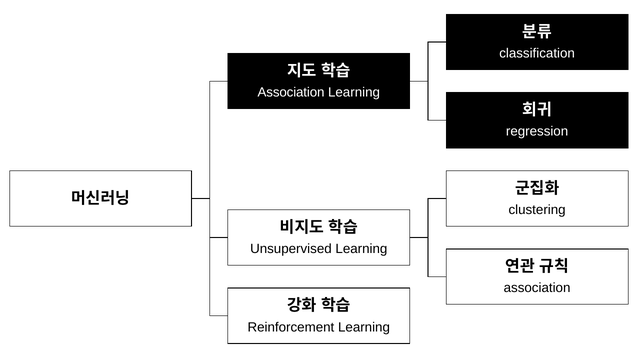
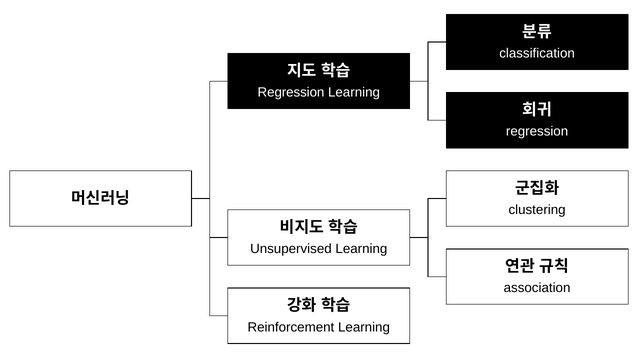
Association: Association -> Regression (291, 92)
